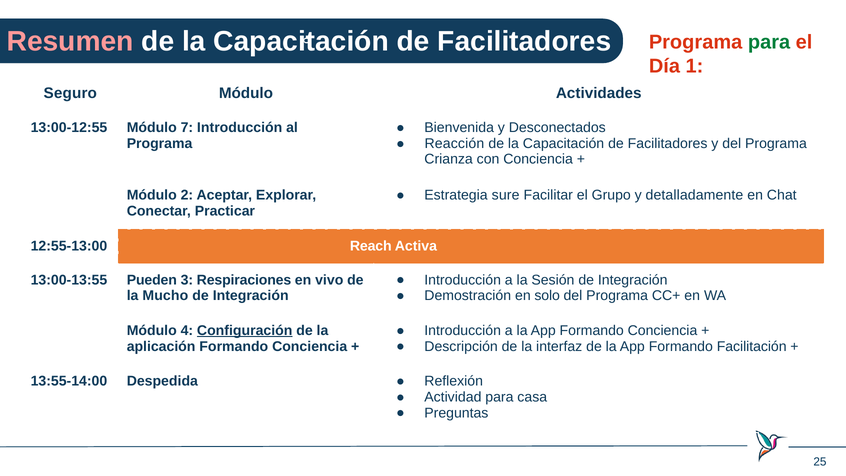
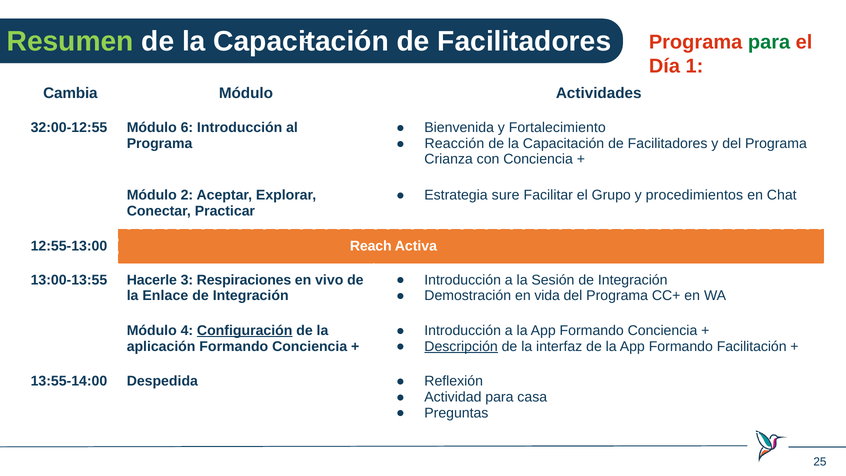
Resumen colour: pink -> light green (70, 41)
Seguro: Seguro -> Cambia (70, 93)
Desconectados: Desconectados -> Fortalecimiento (557, 128)
13:00-12:55: 13:00-12:55 -> 32:00-12:55 (69, 128)
7: 7 -> 6 (187, 128)
detalladamente: detalladamente -> procedimientos (694, 195)
Pueden: Pueden -> Hacerle (152, 280)
solo: solo -> vida (547, 296)
Mucho: Mucho -> Enlace (165, 296)
Descripción underline: none -> present (461, 346)
